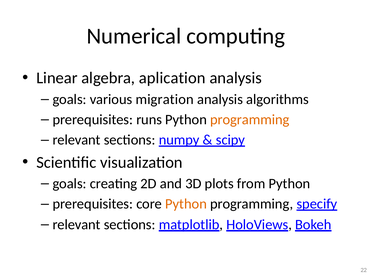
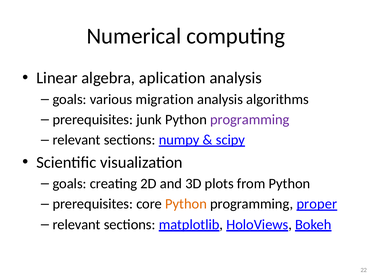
runs: runs -> junk (149, 120)
programming colour: orange -> purple (250, 120)
specify: specify -> proper (317, 204)
